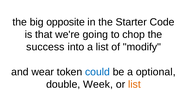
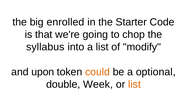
opposite: opposite -> enrolled (65, 22)
success: success -> syllabus (45, 47)
wear: wear -> upon (43, 72)
could colour: blue -> orange (97, 72)
